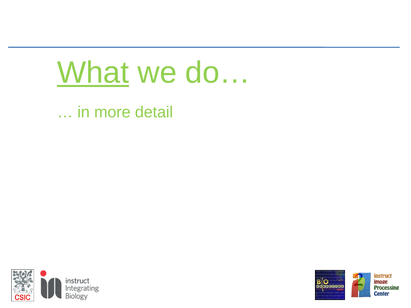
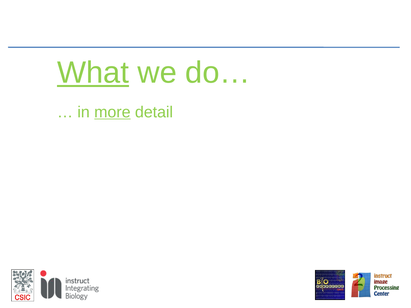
more underline: none -> present (112, 112)
